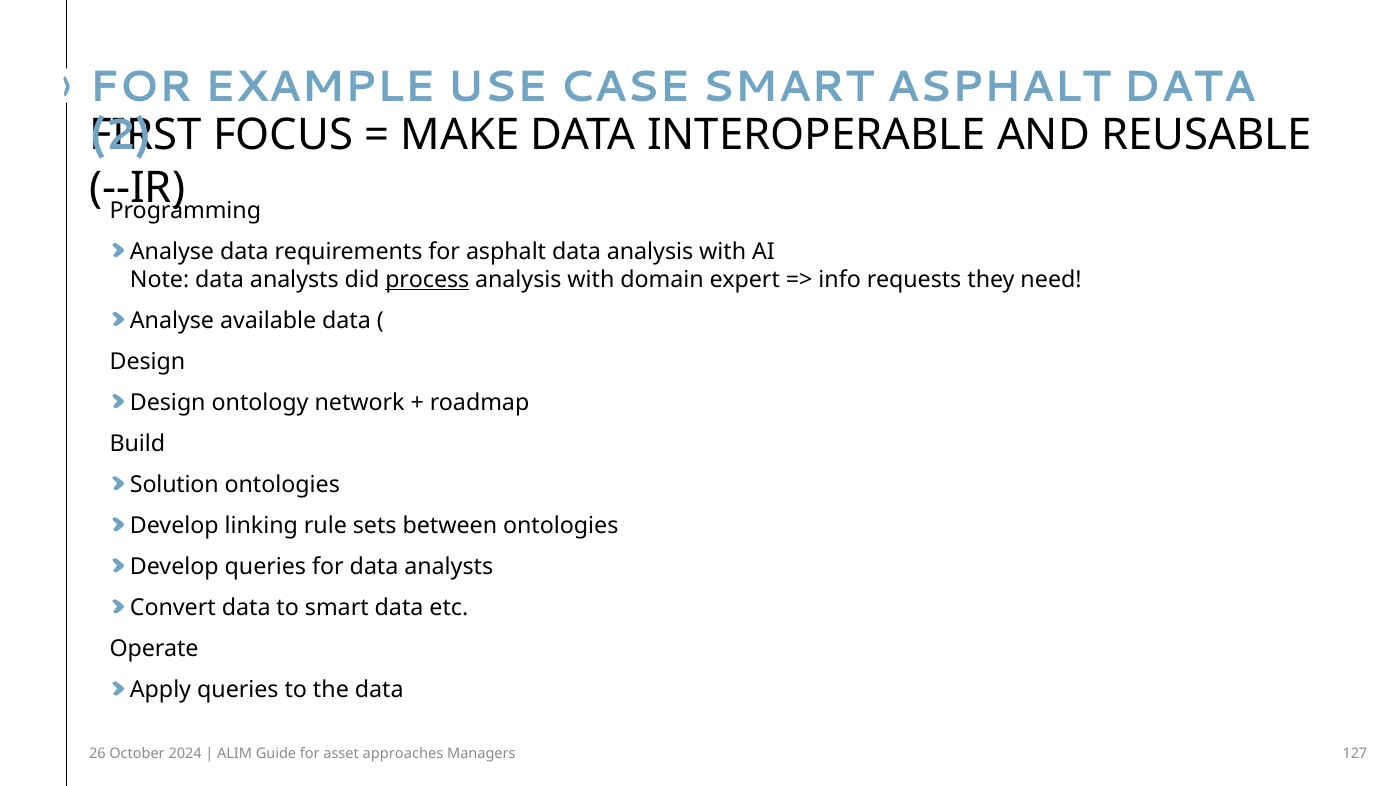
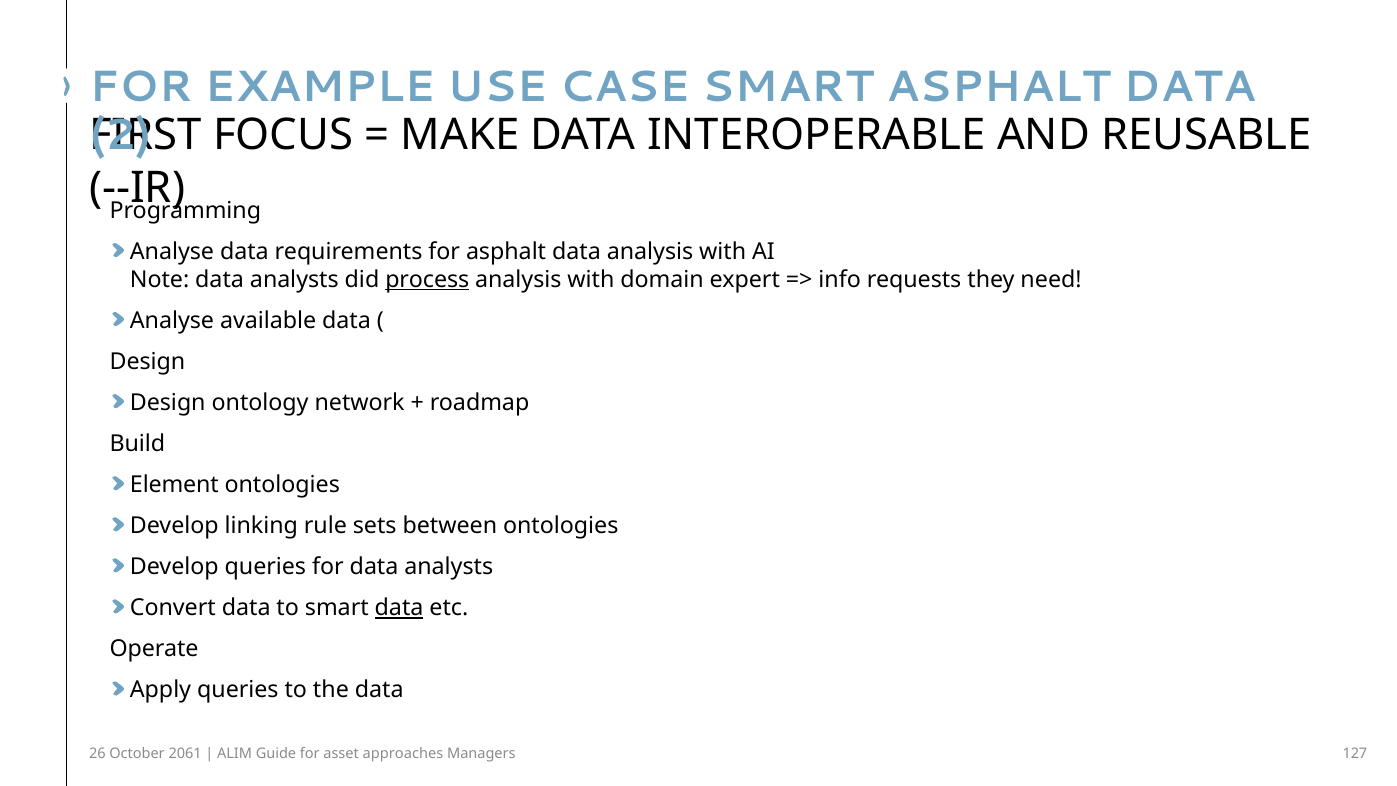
Solution: Solution -> Element (174, 485)
data underline: none -> present (399, 608)
2024: 2024 -> 2061 (185, 753)
